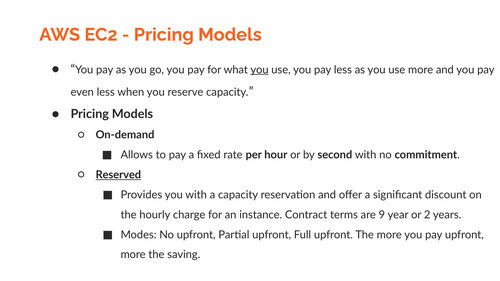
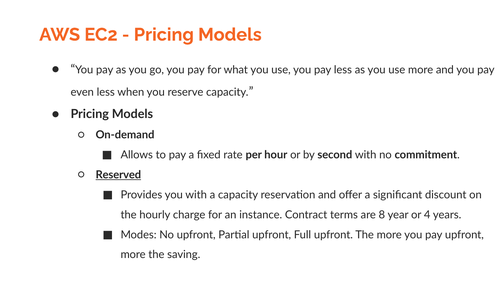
you underline: present -> none (260, 70)
9: 9 -> 8 (382, 215)
2: 2 -> 4 (427, 215)
